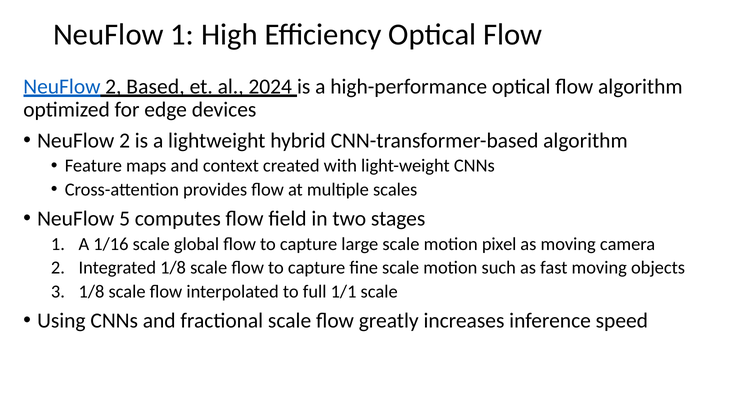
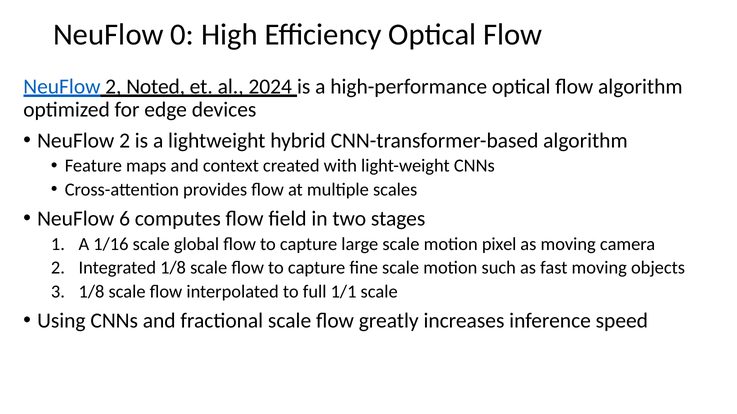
NeuFlow 1: 1 -> 0 (182, 35)
Based: Based -> Noted (156, 87)
5: 5 -> 6 (125, 219)
